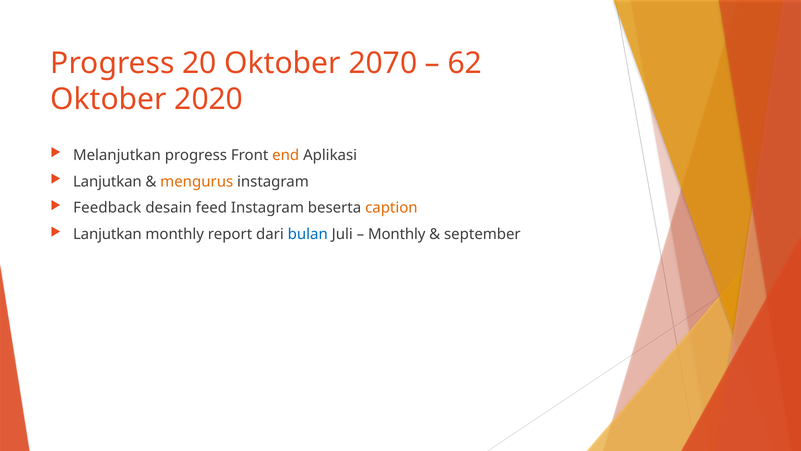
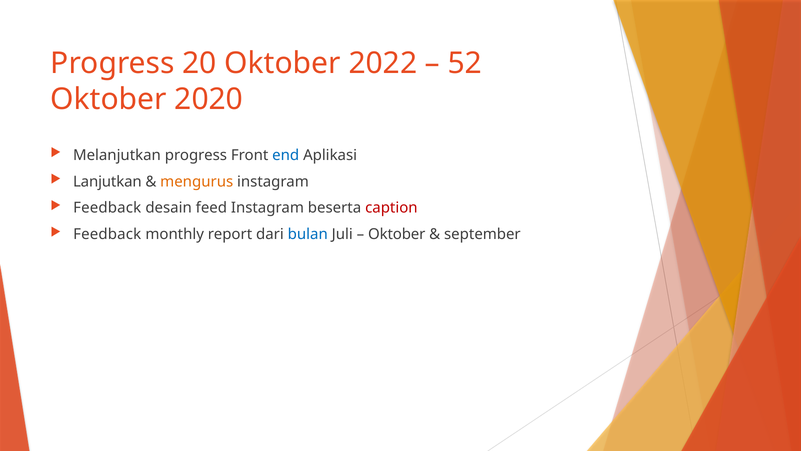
2070: 2070 -> 2022 (383, 63)
62: 62 -> 52 (465, 63)
end colour: orange -> blue (286, 155)
caption colour: orange -> red (391, 208)
Lanjutkan: Lanjutkan -> Feedback (107, 234)
Monthly: Monthly -> Oktober (397, 234)
